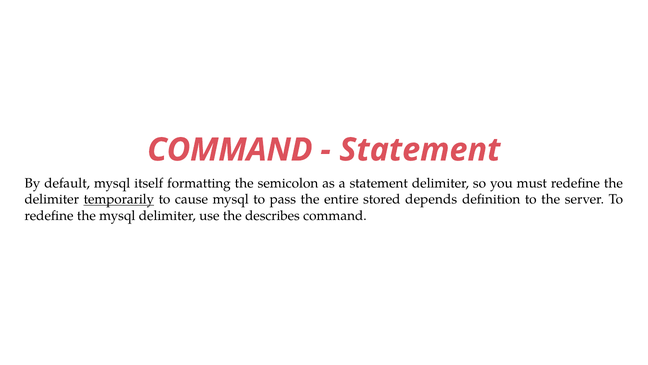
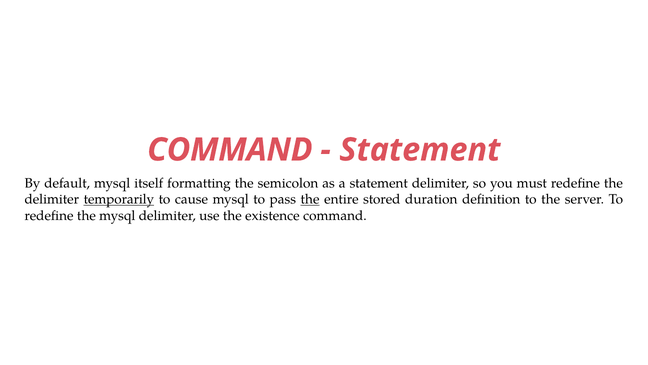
the underline: none -> present (310, 199)
depends: depends -> duration (431, 199)
describes: describes -> existence (272, 215)
